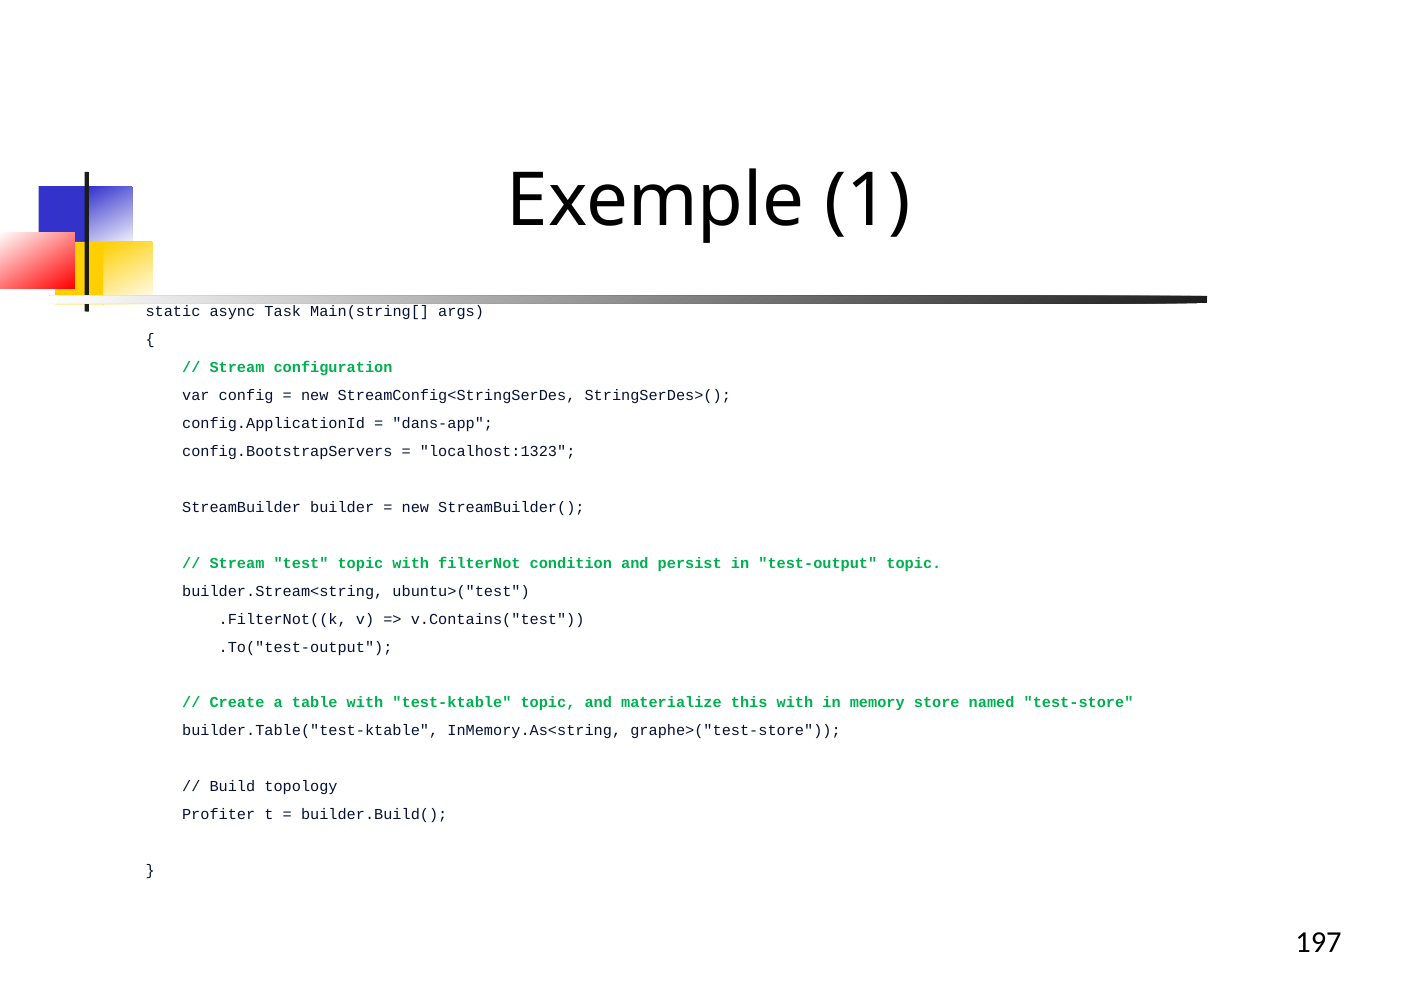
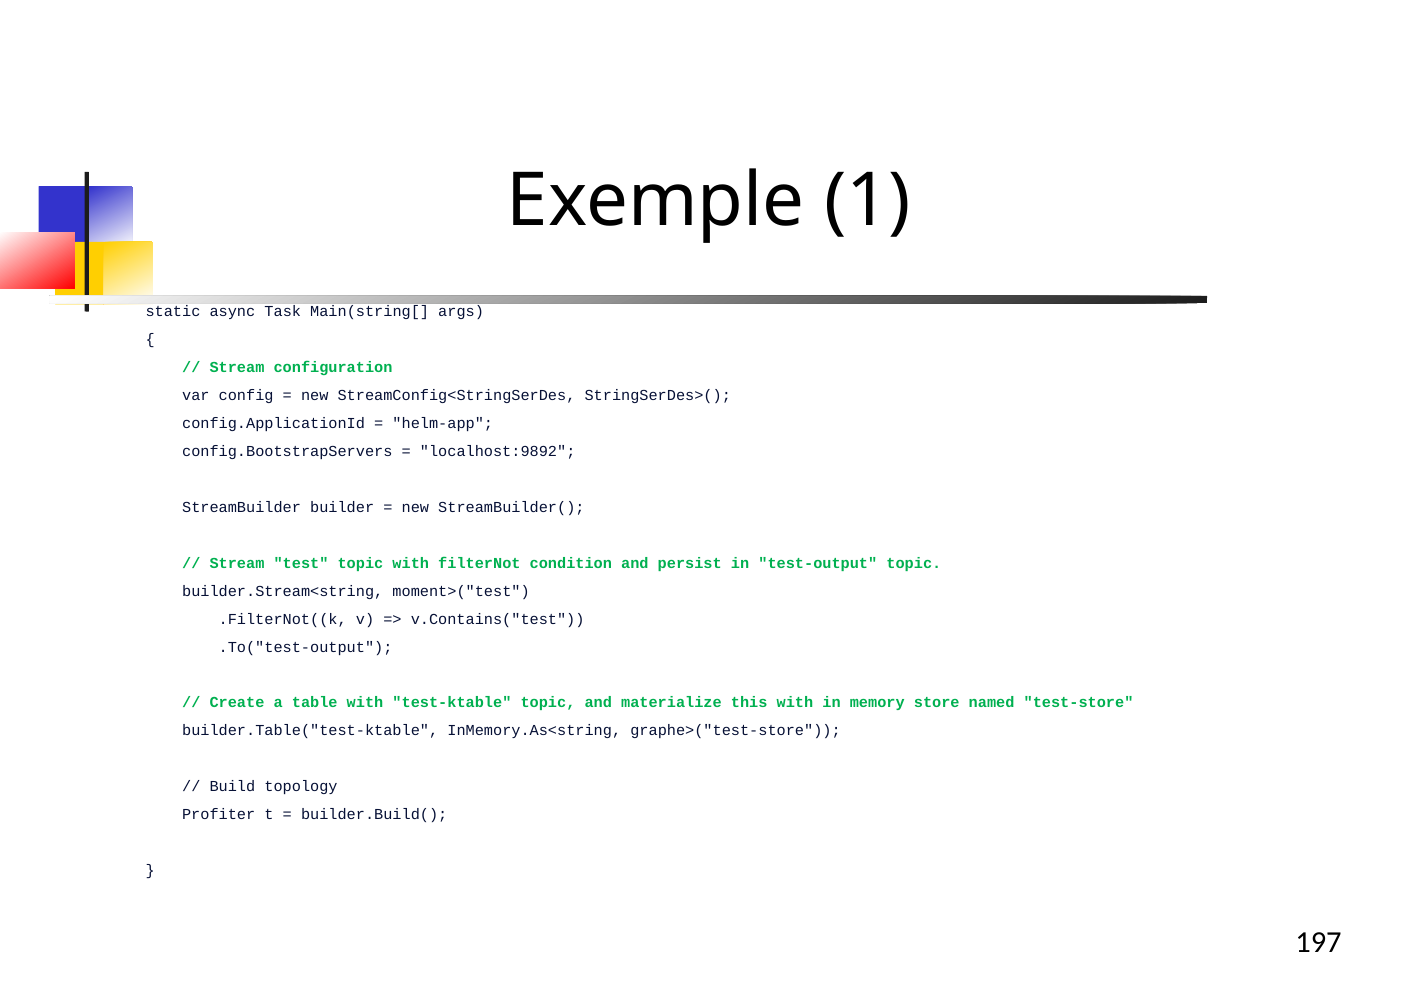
dans-app: dans-app -> helm-app (443, 423)
localhost:1323: localhost:1323 -> localhost:9892 (498, 451)
ubuntu>("test: ubuntu>("test -> moment>("test (461, 591)
